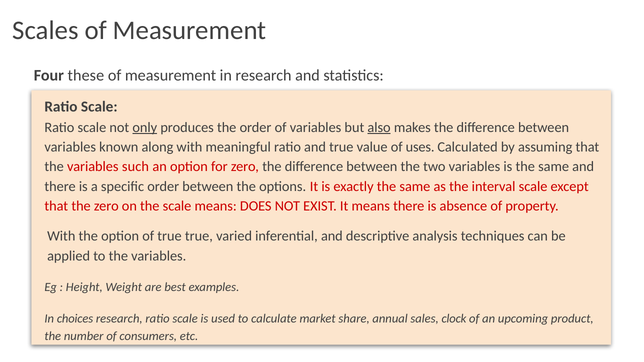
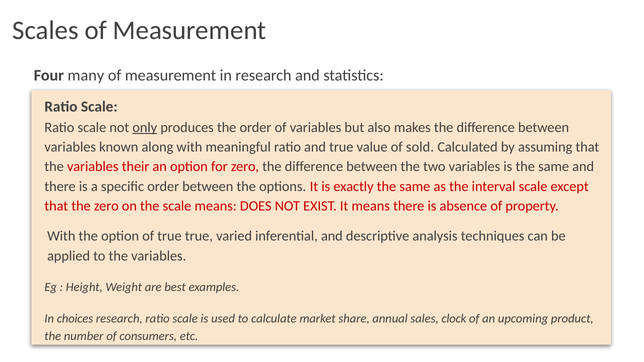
these: these -> many (86, 75)
also underline: present -> none (379, 127)
uses: uses -> sold (420, 147)
such: such -> their (136, 167)
